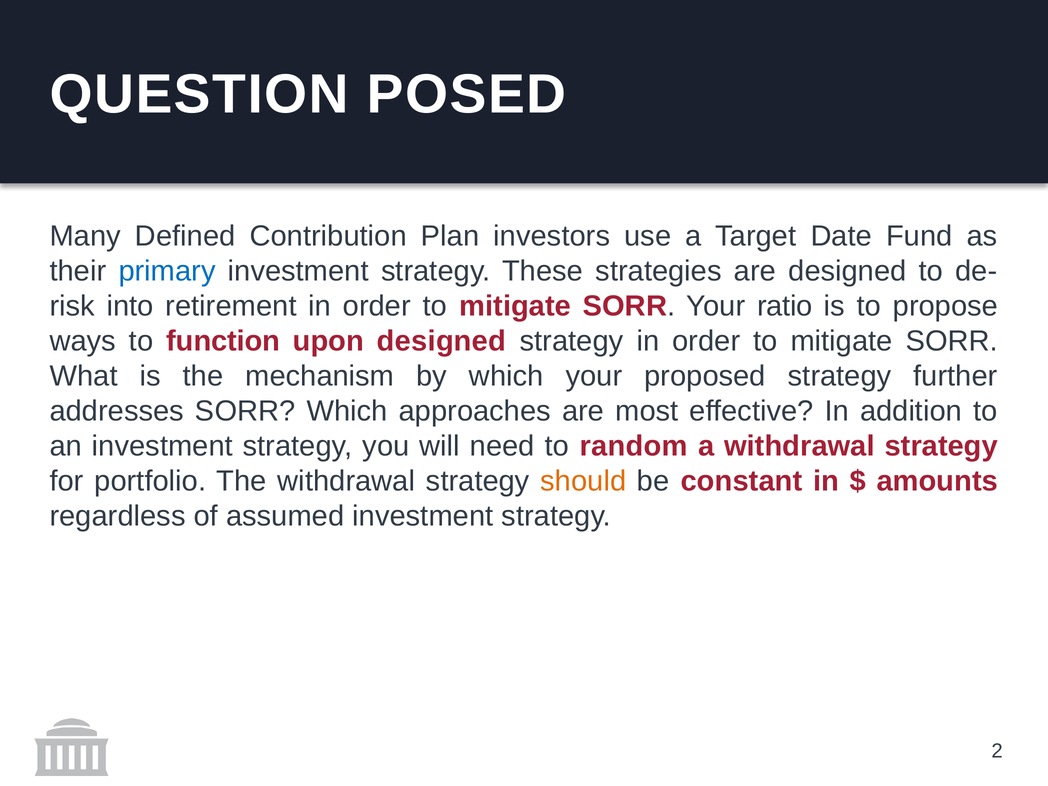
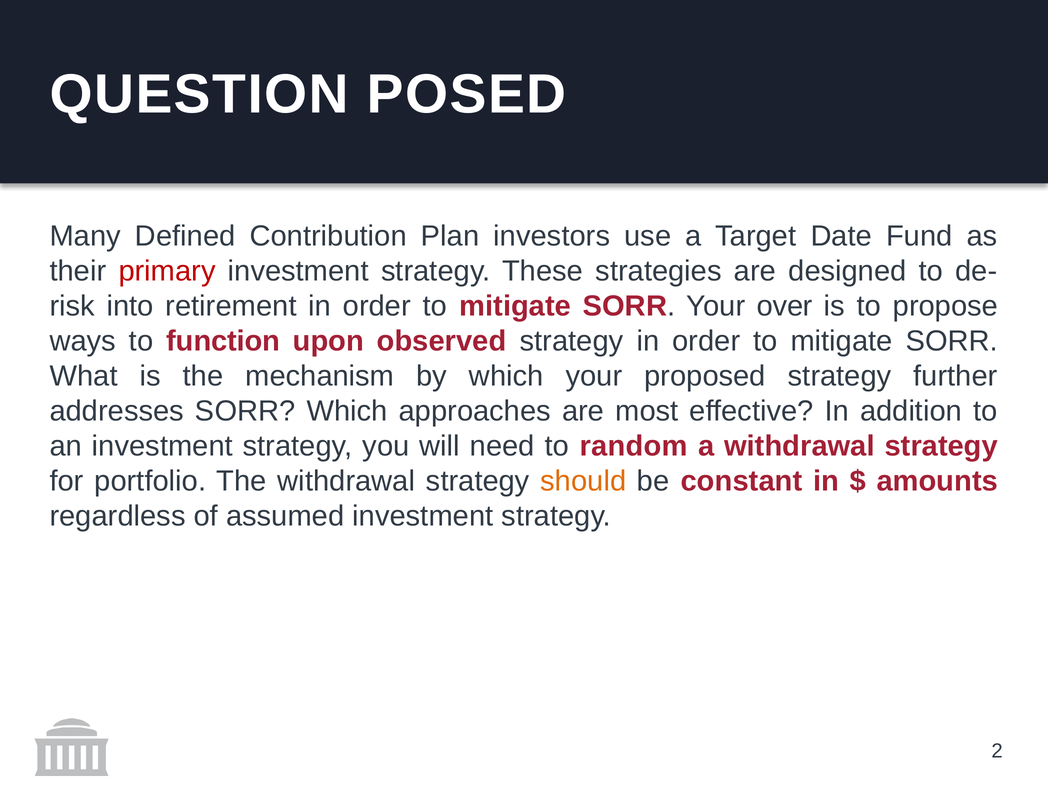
primary colour: blue -> red (167, 271)
ratio: ratio -> over (785, 306)
upon designed: designed -> observed (442, 341)
